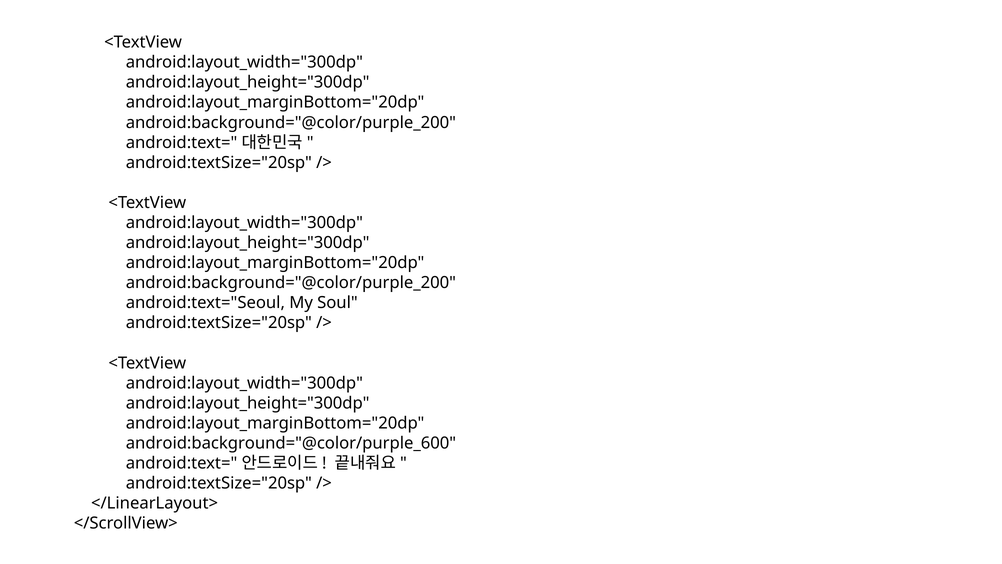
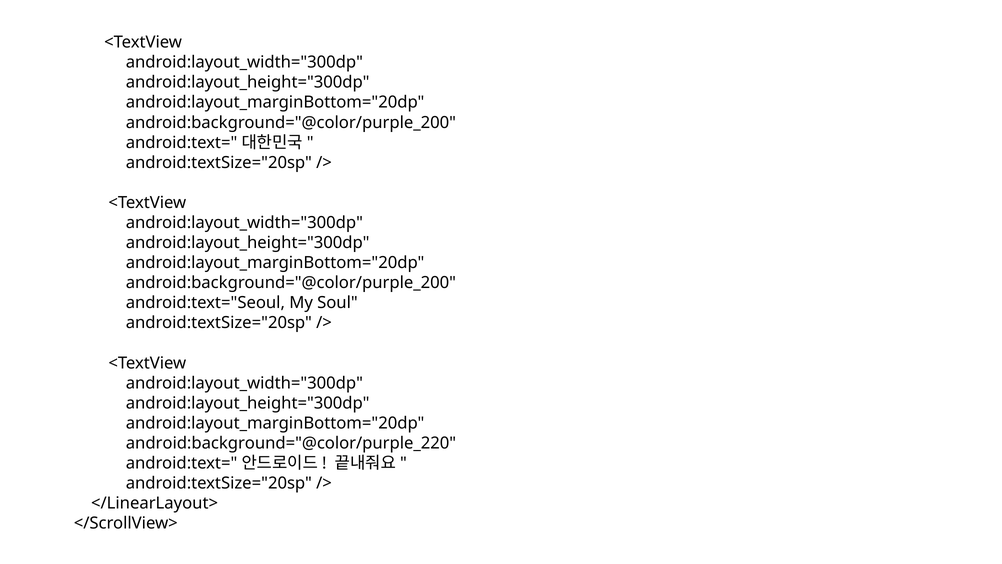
android:background="@color/purple_600: android:background="@color/purple_600 -> android:background="@color/purple_220 (291, 443)
